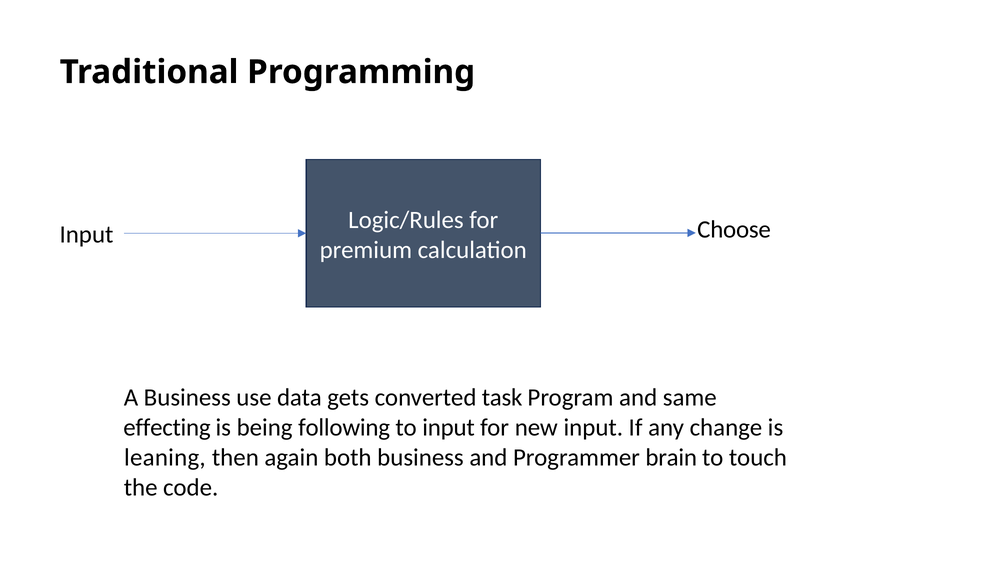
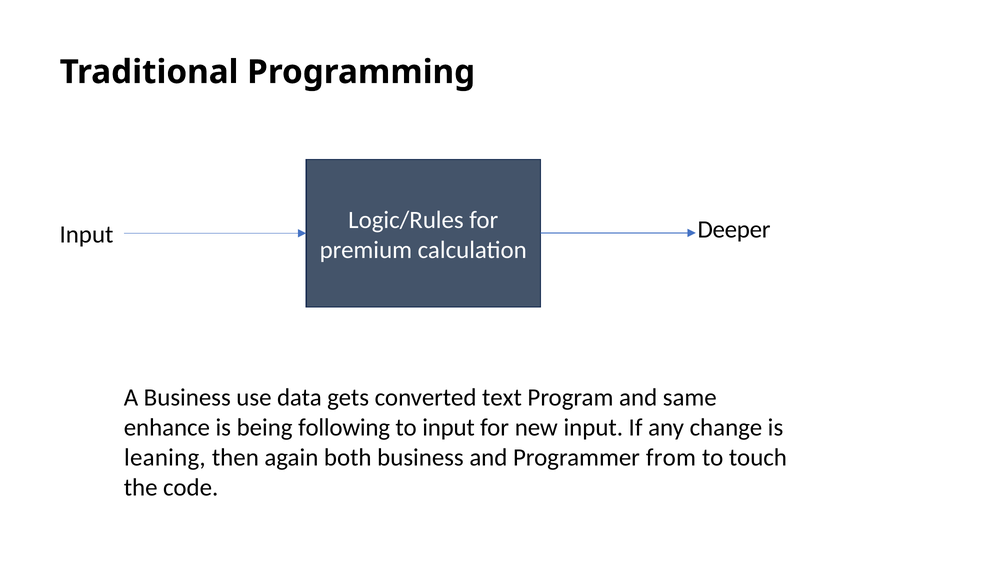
Choose: Choose -> Deeper (734, 230)
task: task -> text (502, 398)
effecting: effecting -> enhance (167, 427)
brain: brain -> from (671, 457)
